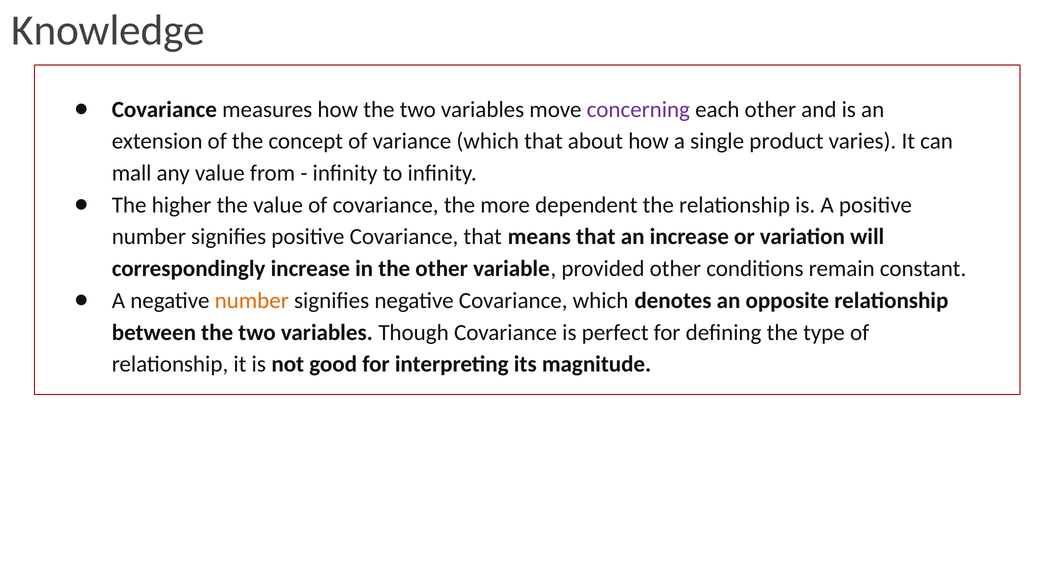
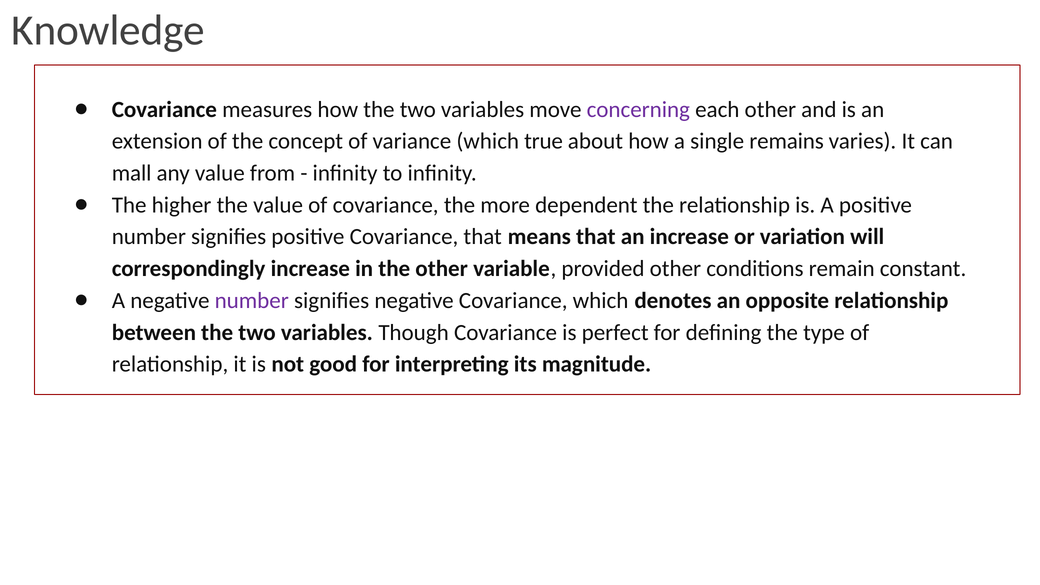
which that: that -> true (544, 141)
product: product -> remains (787, 141)
number colour: orange -> purple (252, 301)
